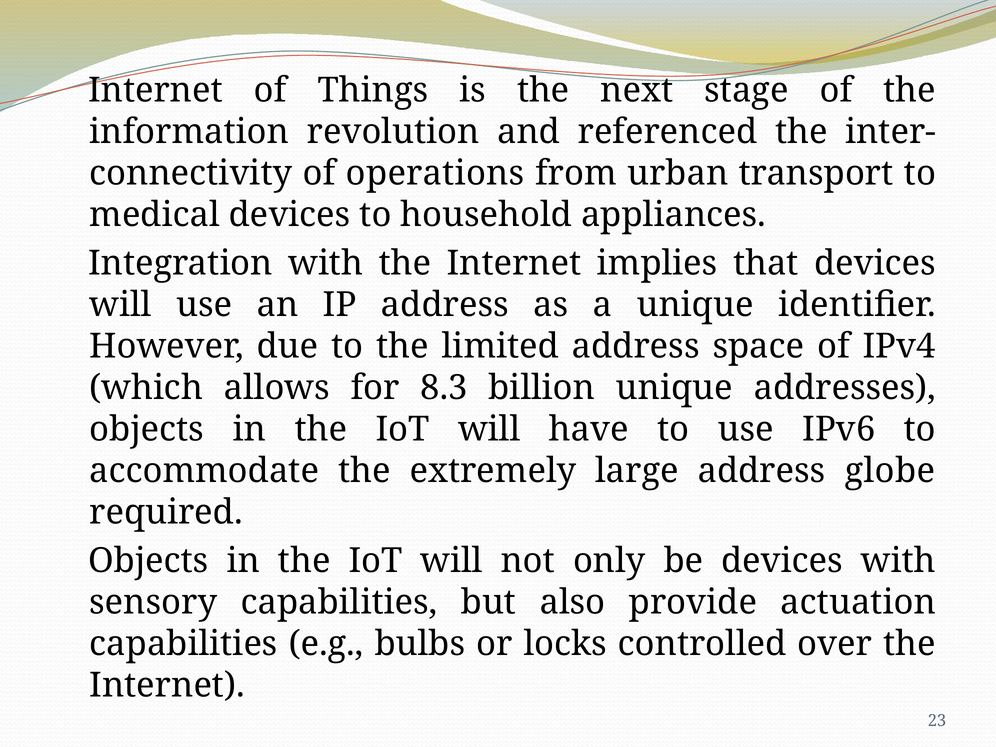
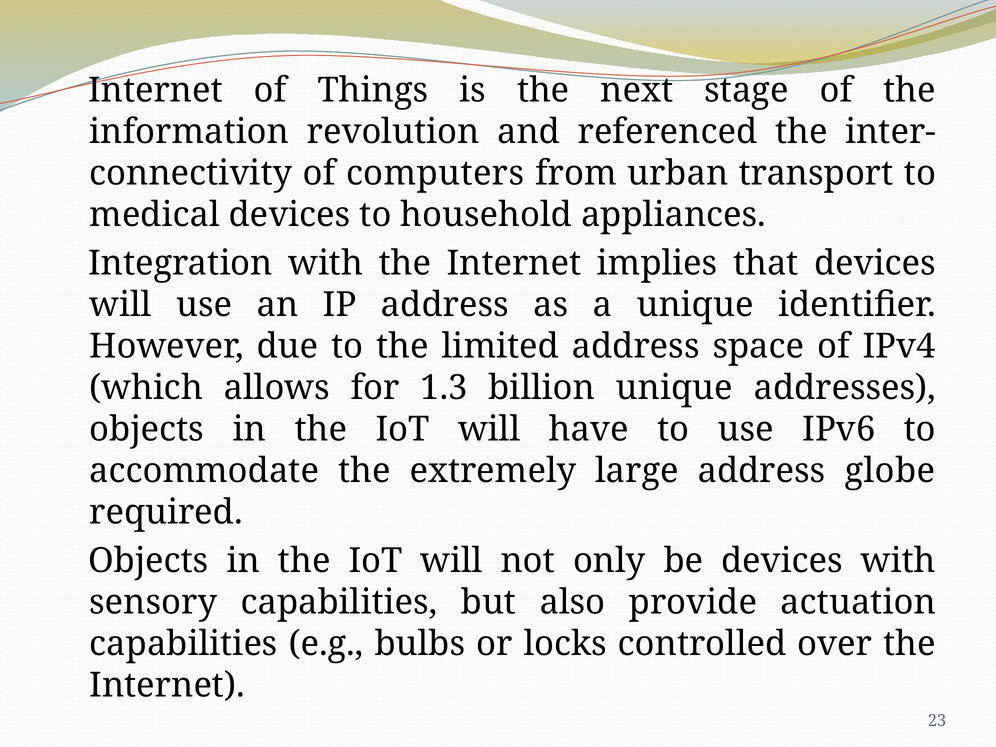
operations: operations -> computers (435, 173)
8.3: 8.3 -> 1.3 (444, 388)
